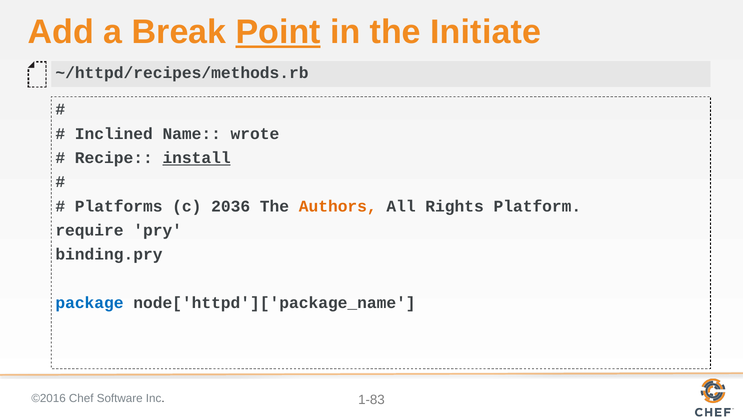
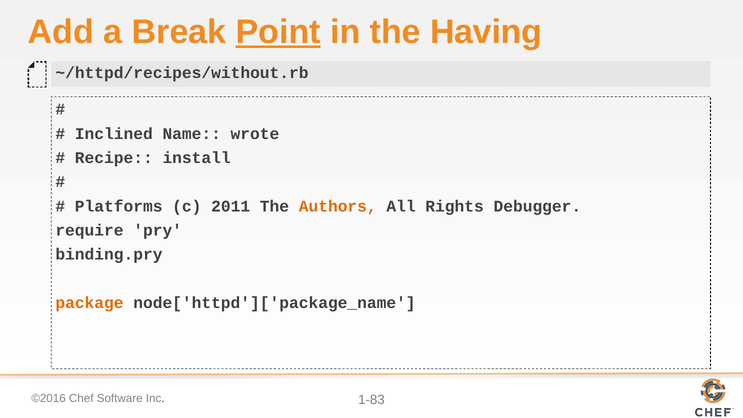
Initiate: Initiate -> Having (486, 32)
~/httpd/recipes/methods.rb: ~/httpd/recipes/methods.rb -> ~/httpd/recipes/without.rb (182, 73)
install underline: present -> none (197, 158)
2036: 2036 -> 2011 (231, 206)
Platform: Platform -> Debugger (537, 206)
package colour: blue -> orange (89, 303)
